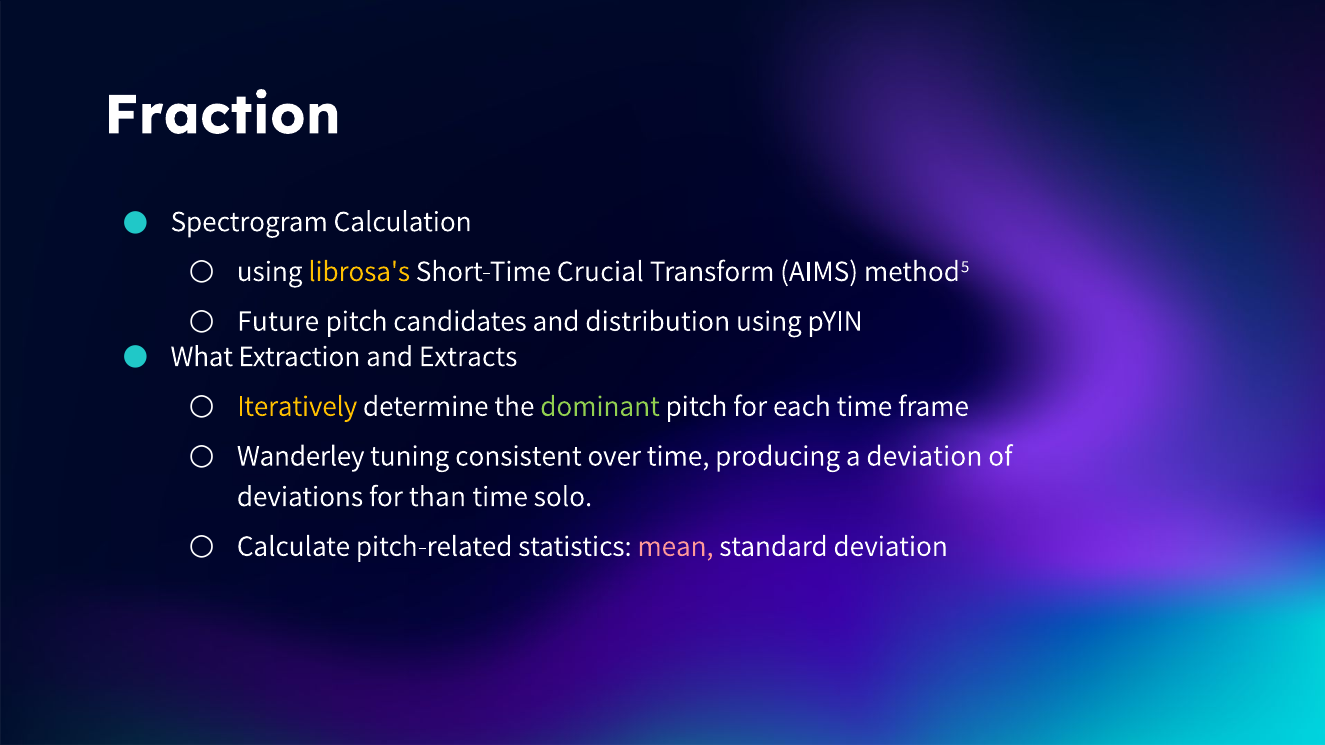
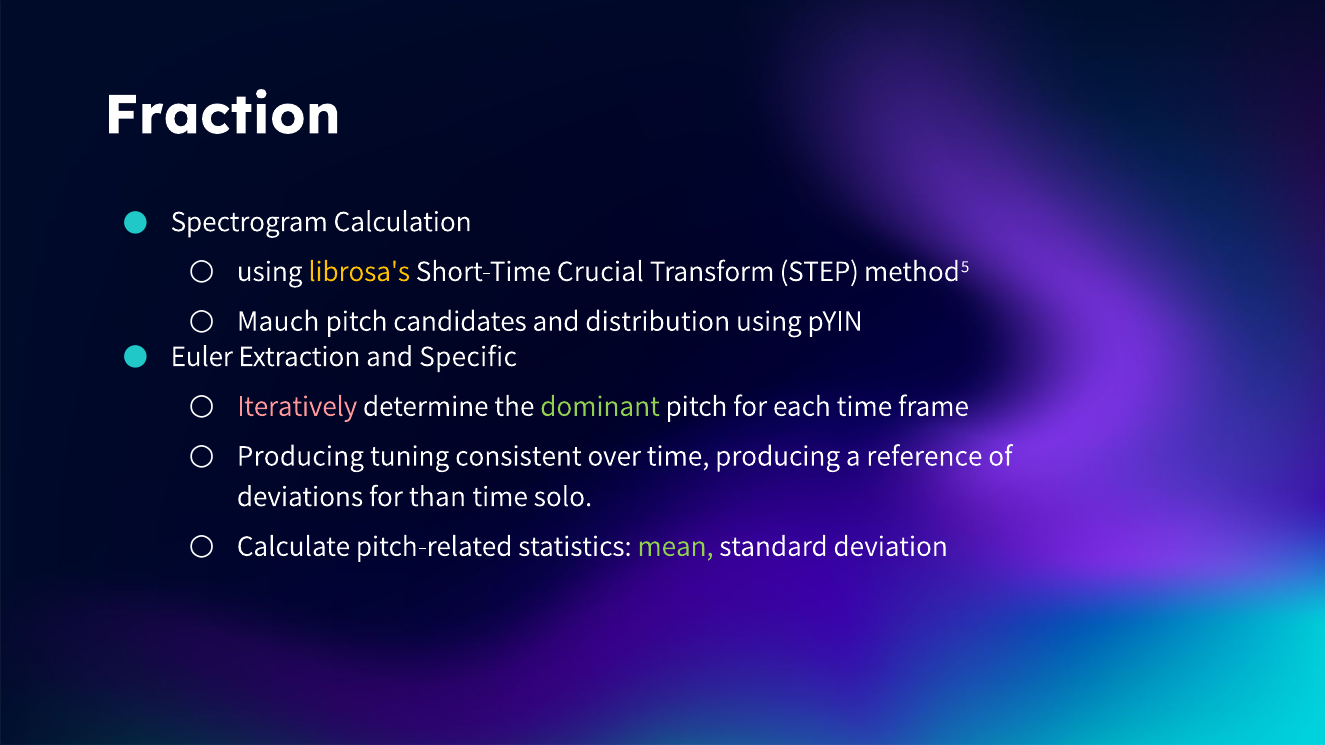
AIMS: AIMS -> STEP (819, 271)
Future: Future -> Mauch (278, 321)
What: What -> Euler (202, 356)
Extracts: Extracts -> Specific (468, 356)
Iteratively colour: yellow -> pink (297, 406)
Wanderley: Wanderley -> Producing (300, 456)
a deviation: deviation -> reference (924, 456)
mean colour: pink -> light green (676, 546)
